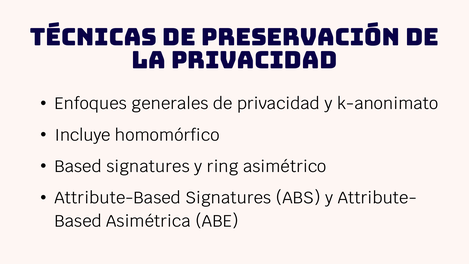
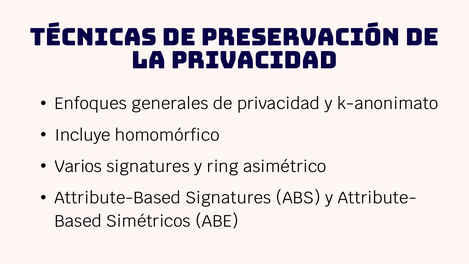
Based: Based -> Varios (78, 167)
Asimétrica: Asimétrica -> Simétricos (148, 221)
